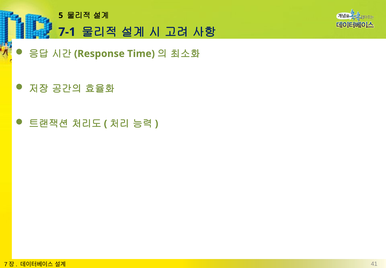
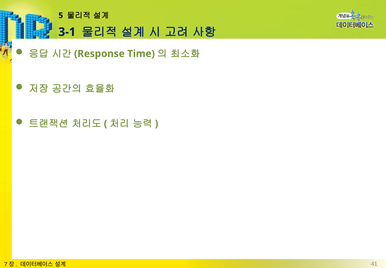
7-1: 7-1 -> 3-1 (67, 32)
